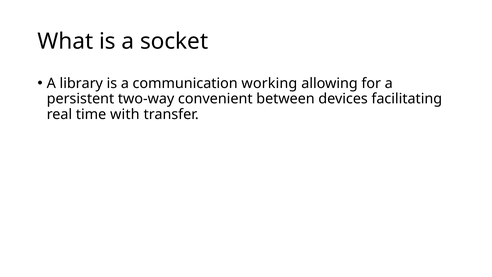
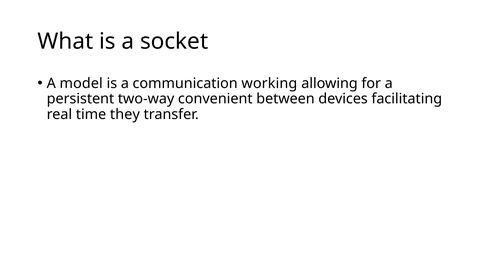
library: library -> model (81, 83)
with: with -> they (125, 114)
